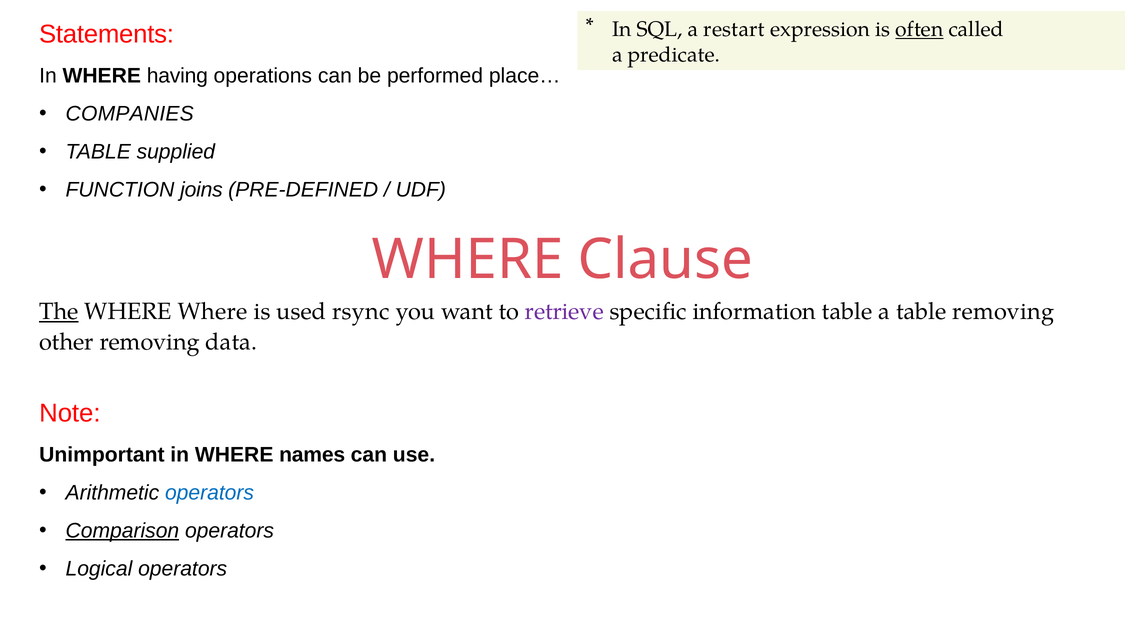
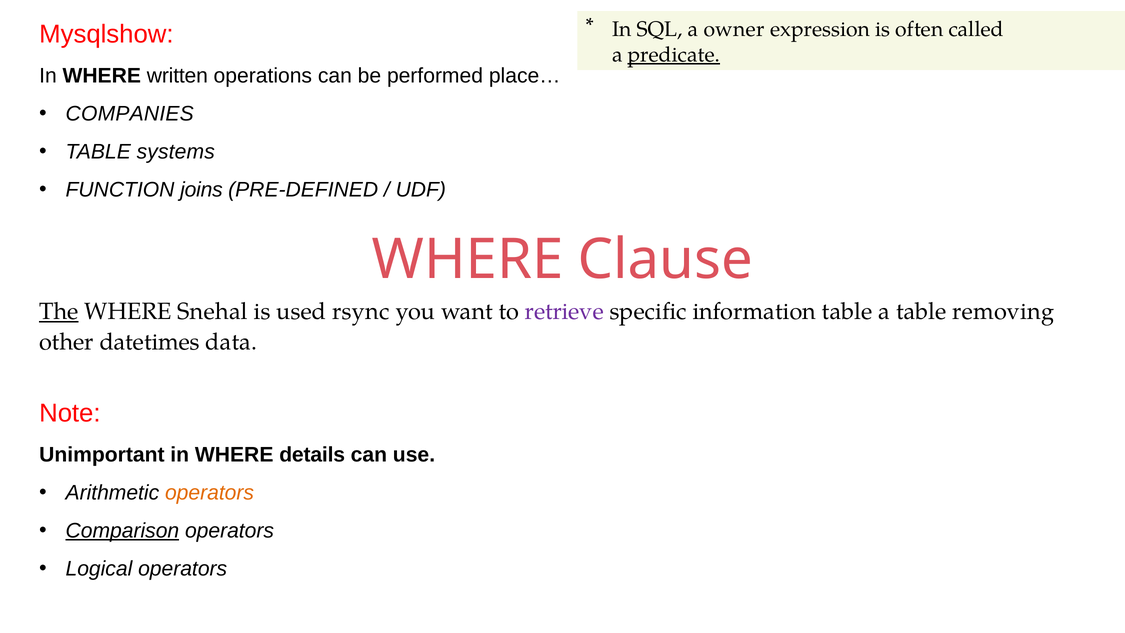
restart: restart -> owner (734, 29)
often underline: present -> none (919, 29)
Statements: Statements -> Mysqlshow (106, 34)
predicate underline: none -> present (674, 55)
having: having -> written (177, 76)
supplied: supplied -> systems (176, 152)
WHERE Where: Where -> Snehal (213, 312)
other removing: removing -> datetimes (150, 342)
names: names -> details (312, 455)
operators colour: blue -> orange (210, 493)
